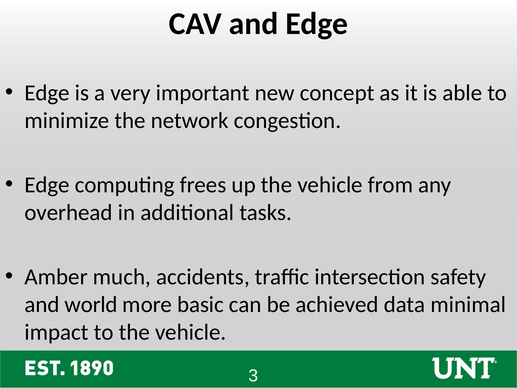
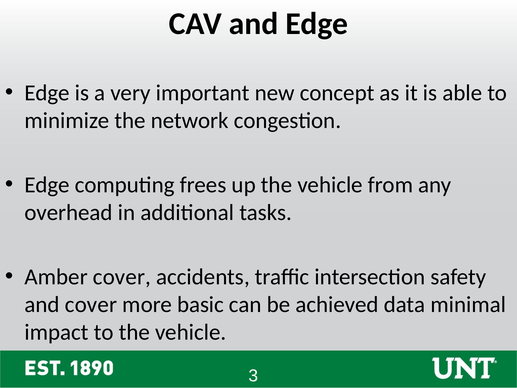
Amber much: much -> cover (122, 277)
and world: world -> cover (91, 304)
